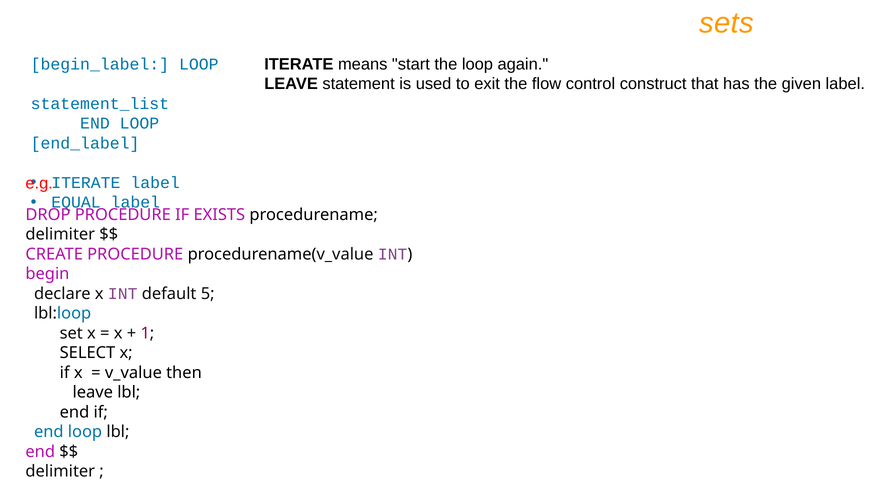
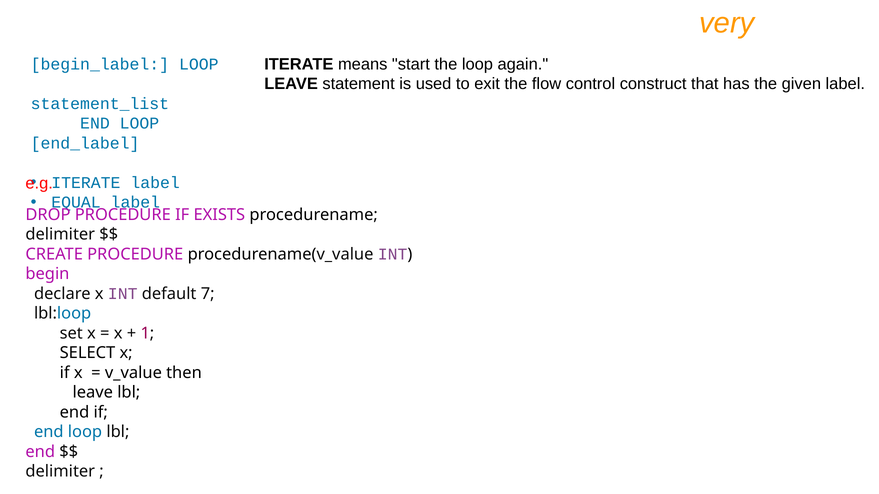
sets: sets -> very (727, 23)
5: 5 -> 7 (208, 294)
